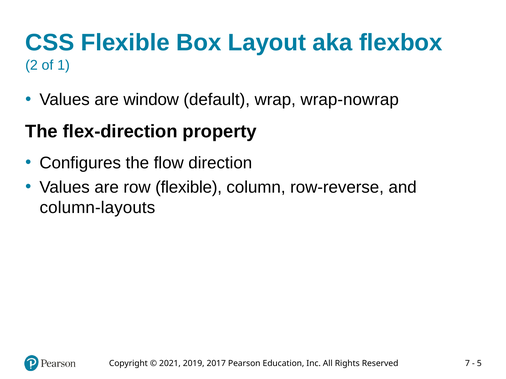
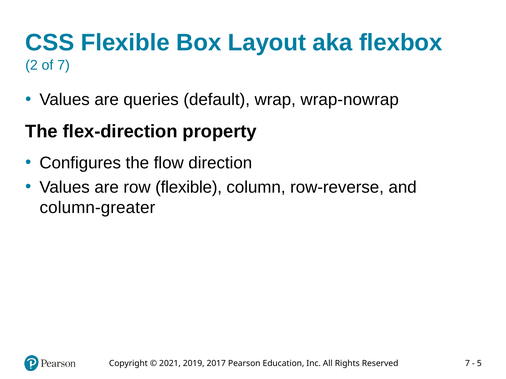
of 1: 1 -> 7 (64, 65)
window: window -> queries (151, 100)
column-layouts: column-layouts -> column-greater (97, 208)
